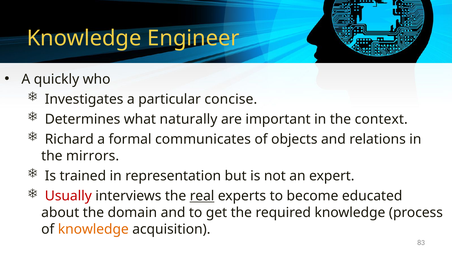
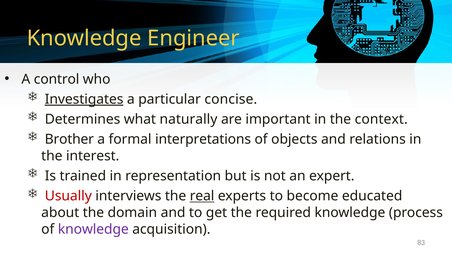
quickly: quickly -> control (57, 79)
Investigates underline: none -> present (84, 99)
Richard: Richard -> Brother (69, 140)
communicates: communicates -> interpretations (203, 140)
mirrors: mirrors -> interest (93, 156)
knowledge colour: orange -> purple (93, 229)
